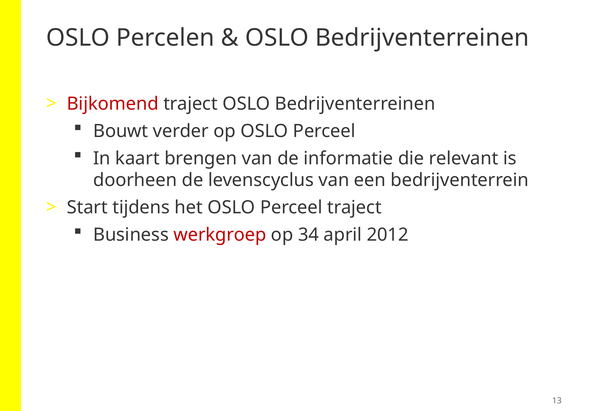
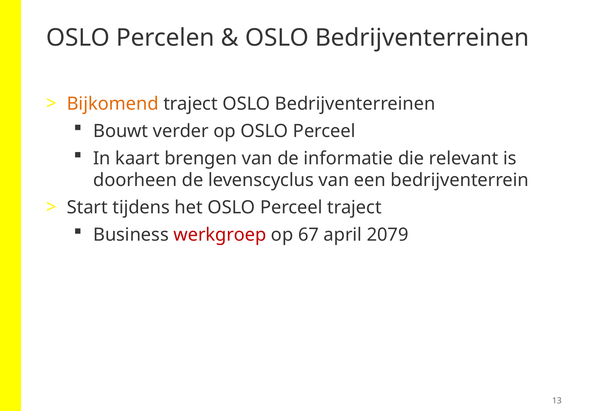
Bijkomend colour: red -> orange (113, 104)
34: 34 -> 67 (308, 234)
2012: 2012 -> 2079 (388, 234)
